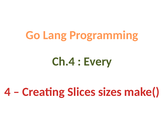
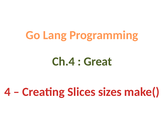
Every: Every -> Great (98, 61)
